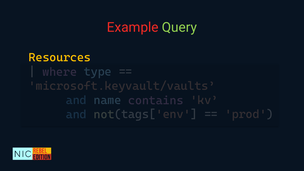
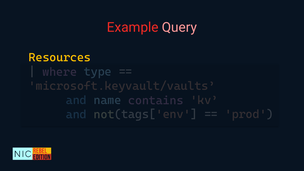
Query colour: light green -> pink (179, 27)
